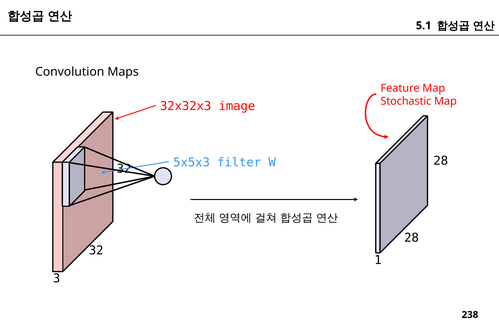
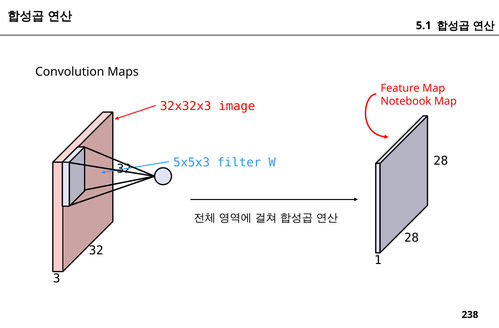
Stochastic: Stochastic -> Notebook (406, 101)
